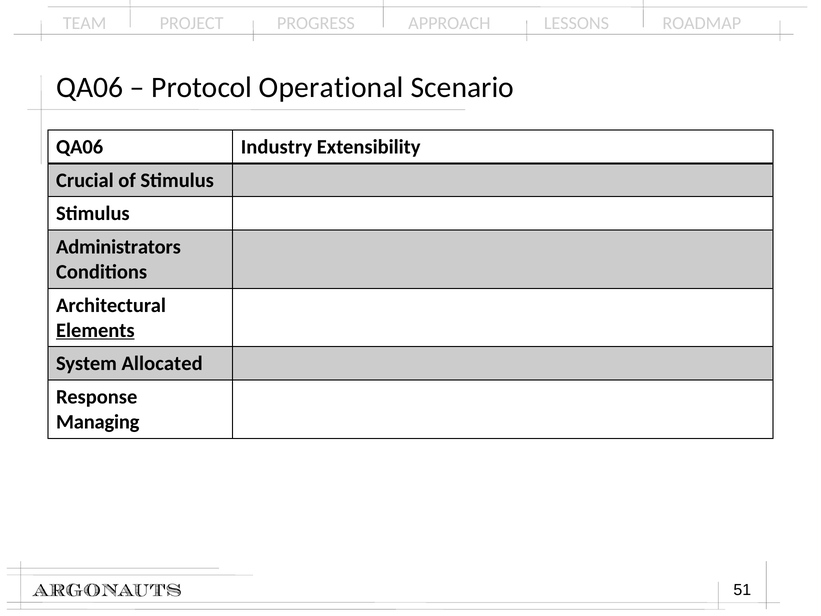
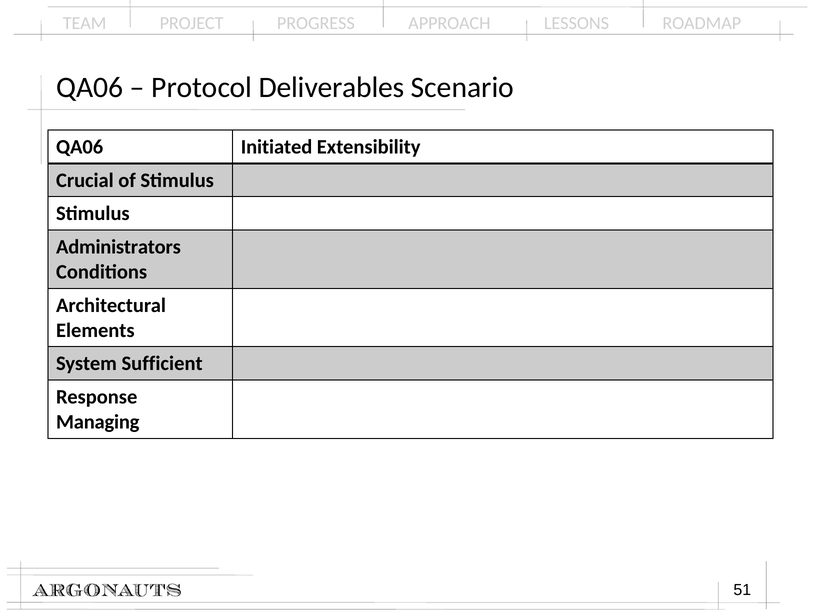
Operational: Operational -> Deliverables (332, 88)
Industry: Industry -> Initiated (277, 147)
Elements underline: present -> none (95, 330)
Allocated: Allocated -> Sufficient (162, 363)
